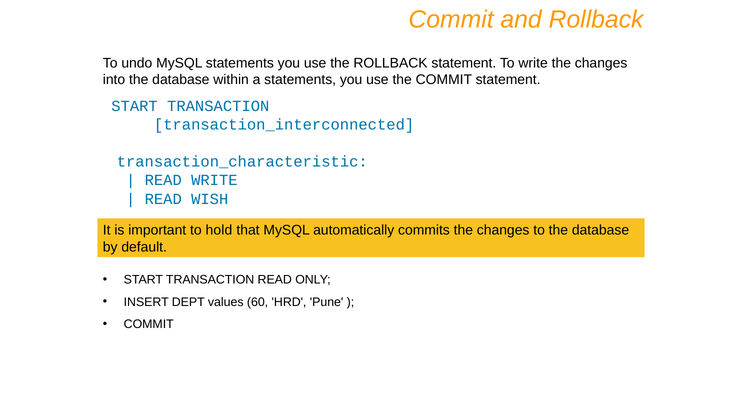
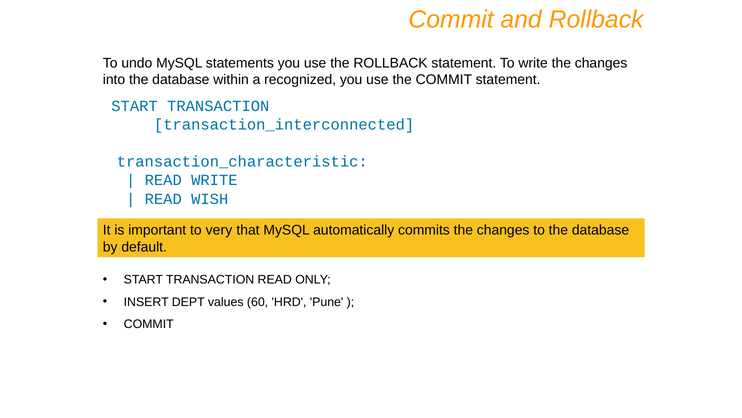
a statements: statements -> recognized (300, 80)
hold: hold -> very (219, 230)
